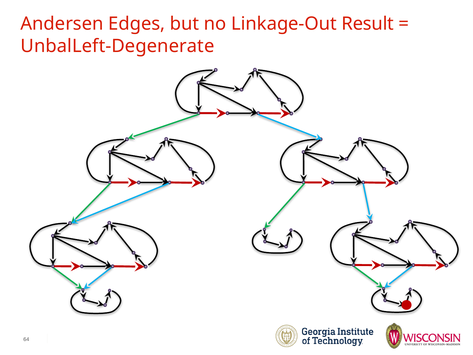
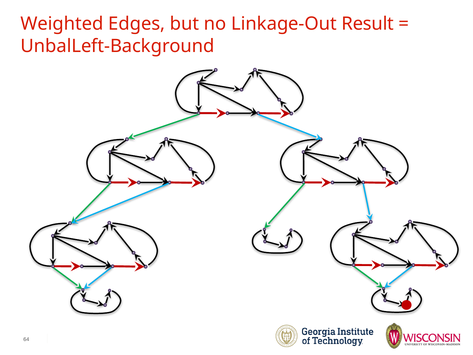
Andersen: Andersen -> Weighted (62, 24)
UnbalLeft-Degenerate: UnbalLeft-Degenerate -> UnbalLeft-Background (118, 46)
